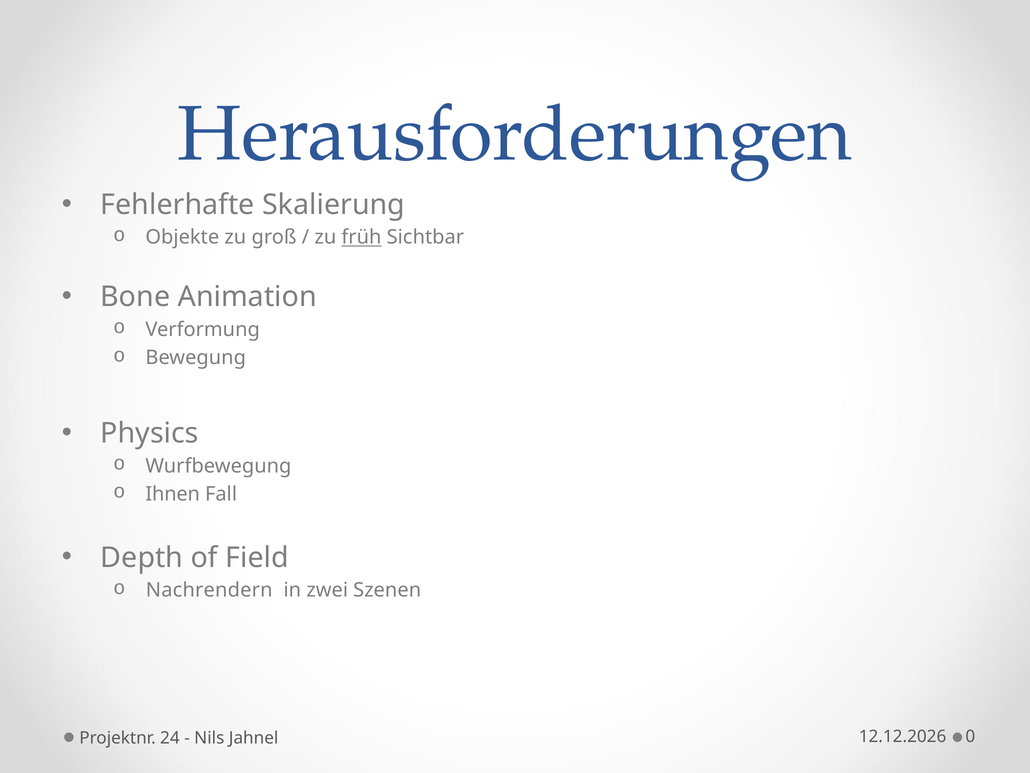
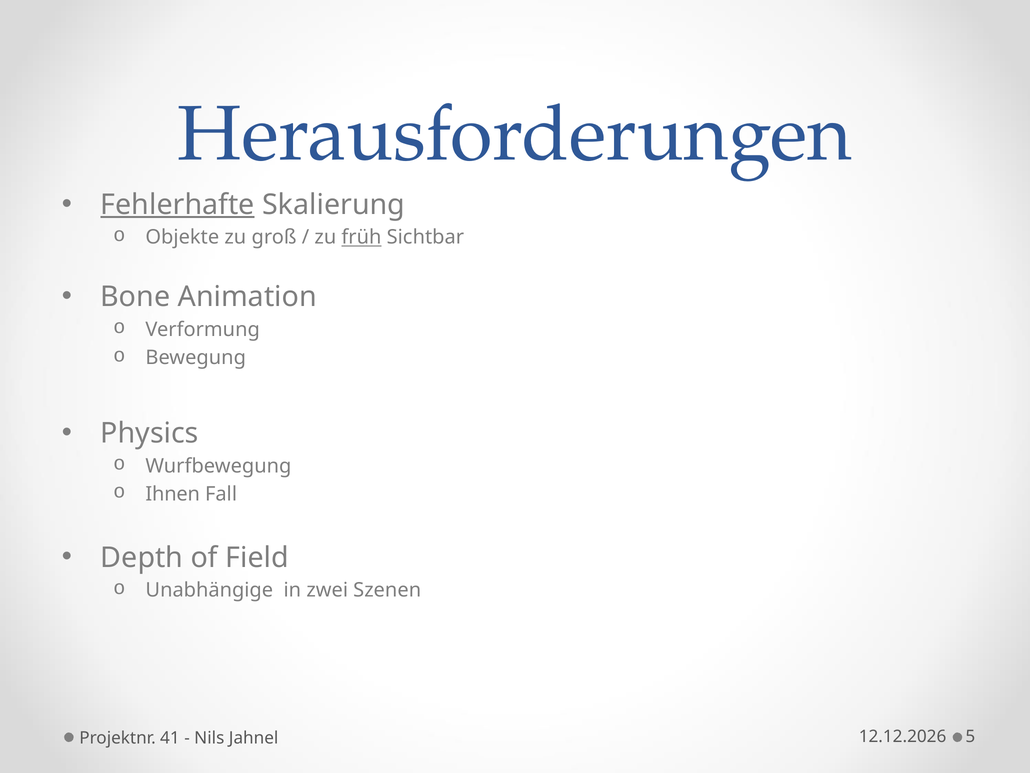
Fehlerhafte underline: none -> present (178, 205)
Nachrendern: Nachrendern -> Unabhängige (209, 590)
24: 24 -> 41 (170, 738)
0: 0 -> 5 (970, 736)
